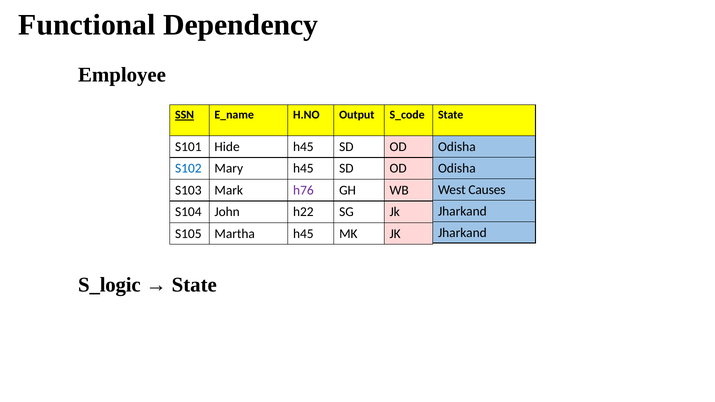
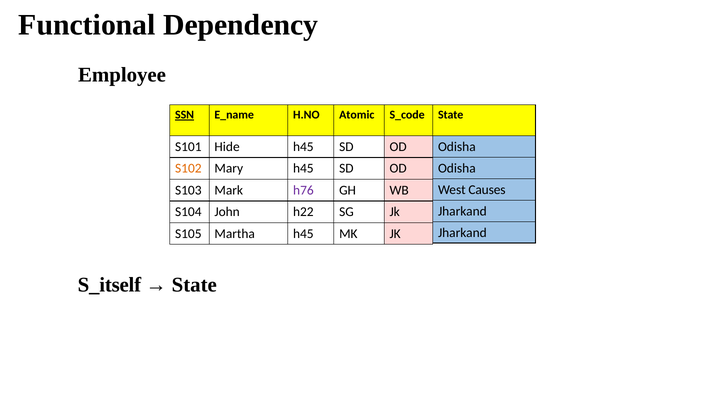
Output: Output -> Atomic (357, 115)
S102 colour: blue -> orange (188, 169)
S_logic: S_logic -> S_itself (109, 285)
